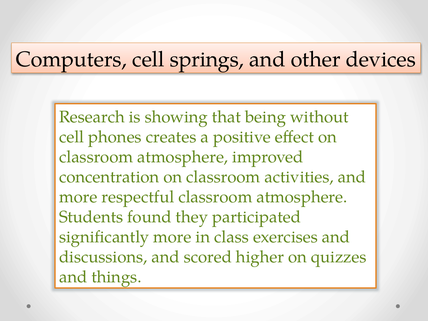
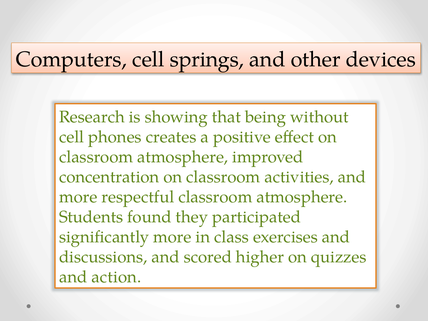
things: things -> action (116, 277)
